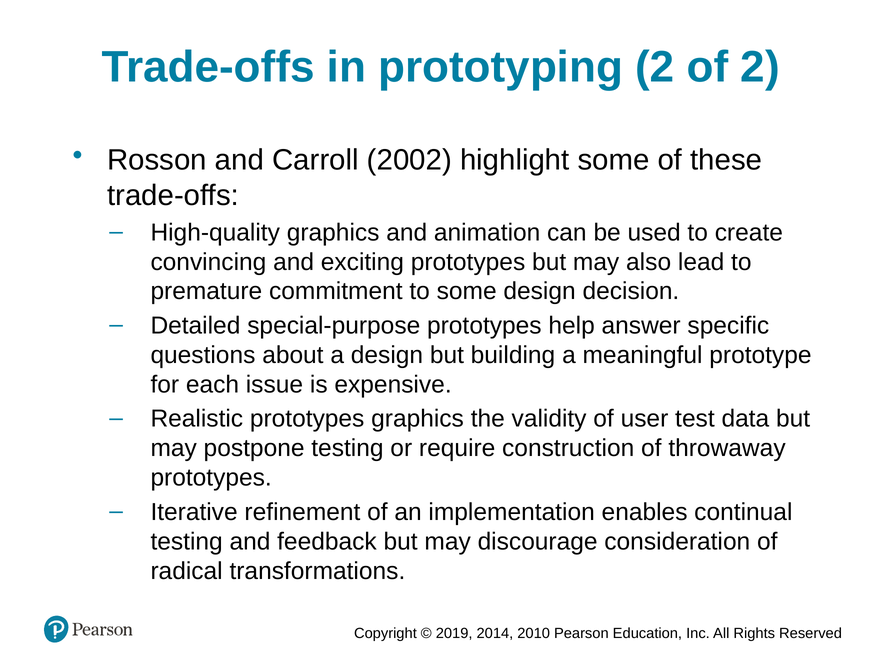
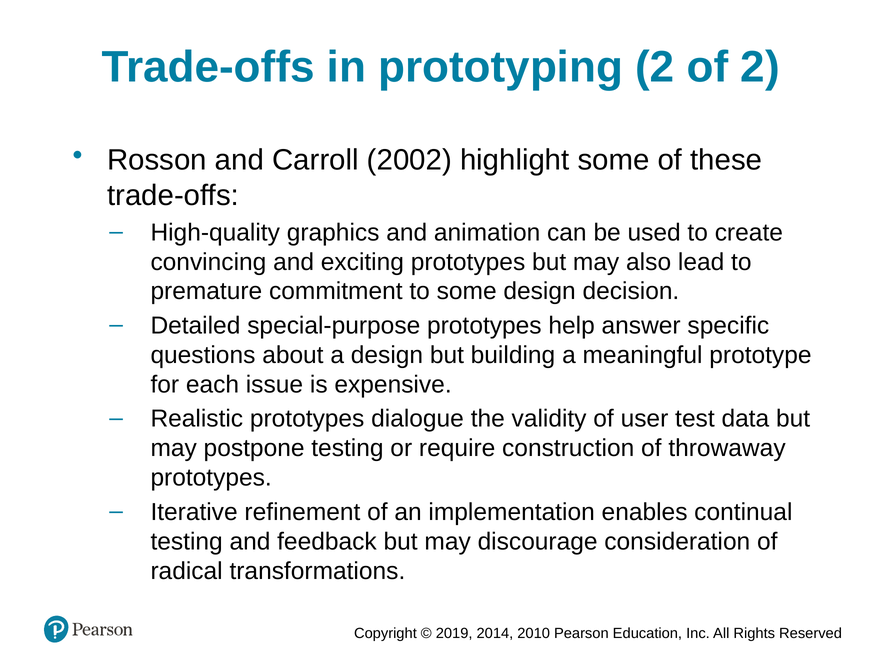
prototypes graphics: graphics -> dialogue (418, 419)
